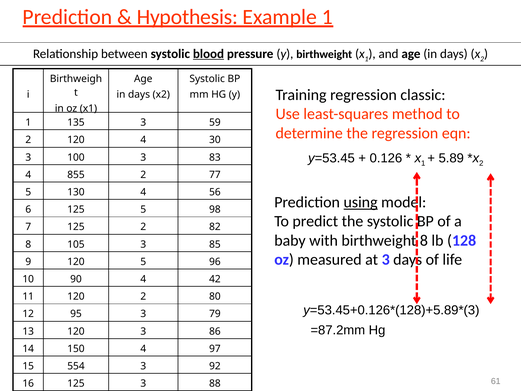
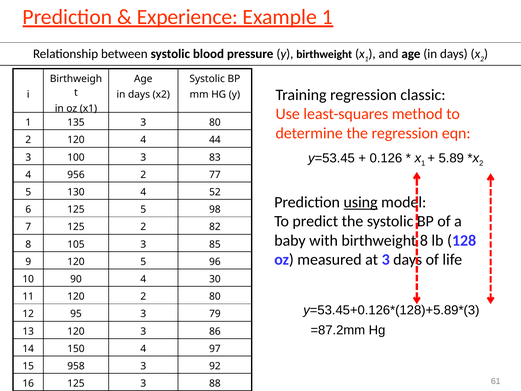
Hypothesis: Hypothesis -> Experience (187, 17)
blood underline: present -> none (208, 54)
3 59: 59 -> 80 (215, 122)
30: 30 -> 44 (215, 140)
855: 855 -> 956 (76, 175)
56: 56 -> 52 (215, 192)
42: 42 -> 30 (215, 279)
554: 554 -> 958 (76, 366)
